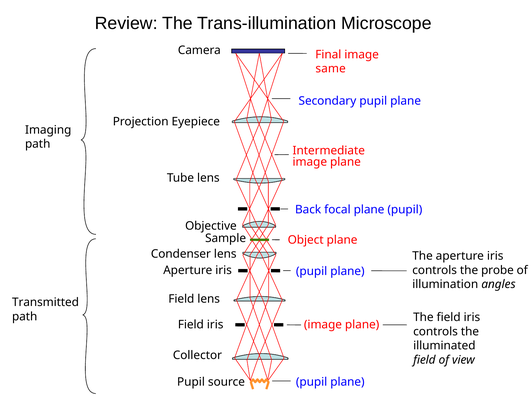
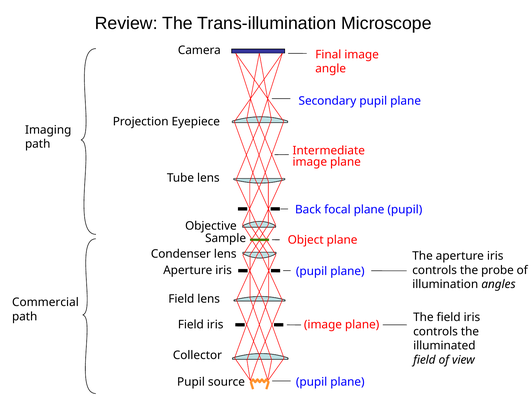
same: same -> angle (331, 69)
Transmitted: Transmitted -> Commercial (45, 303)
